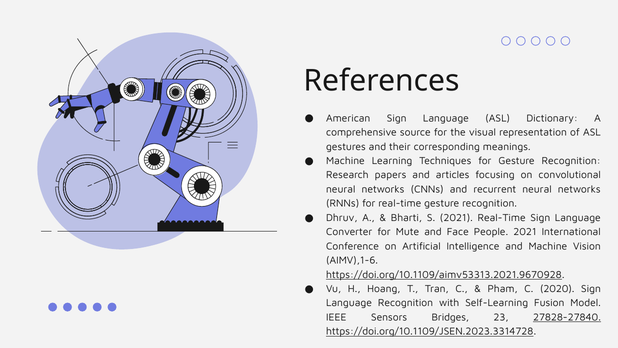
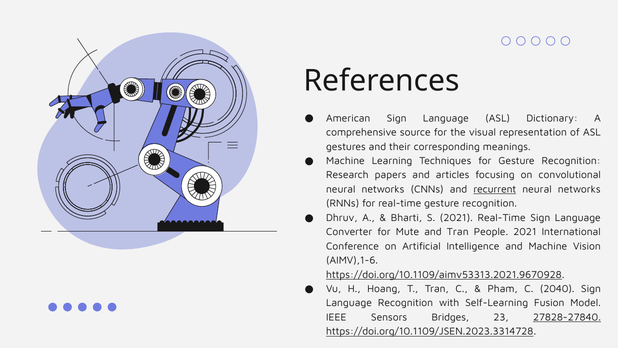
recurrent underline: none -> present (495, 189)
and Face: Face -> Tran (458, 232)
2020: 2020 -> 2040 (557, 289)
